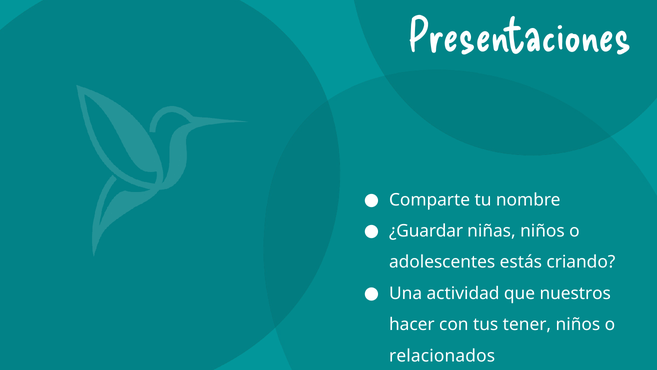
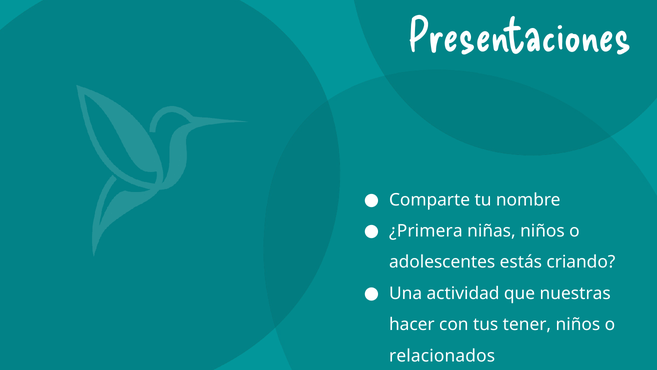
¿Guardar: ¿Guardar -> ¿Primera (426, 231)
nuestros: nuestros -> nuestras (575, 293)
